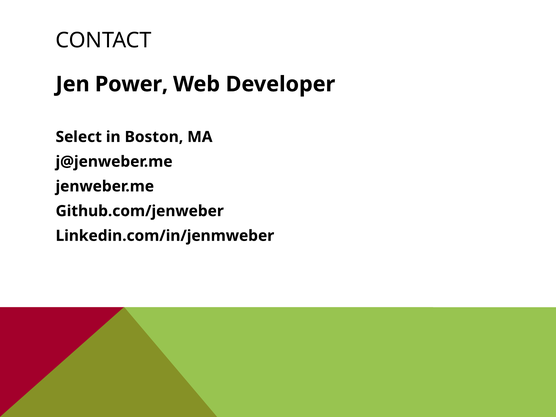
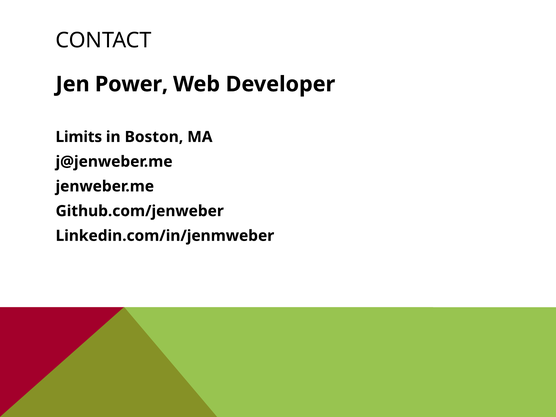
Select: Select -> Limits (79, 137)
